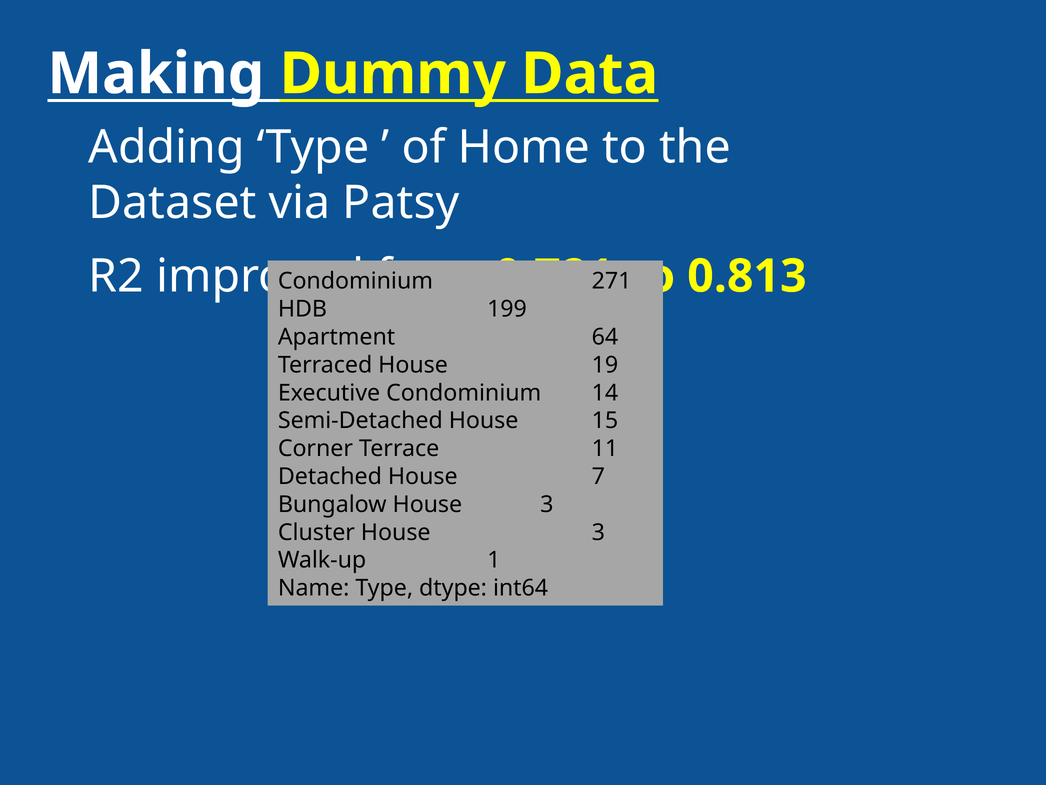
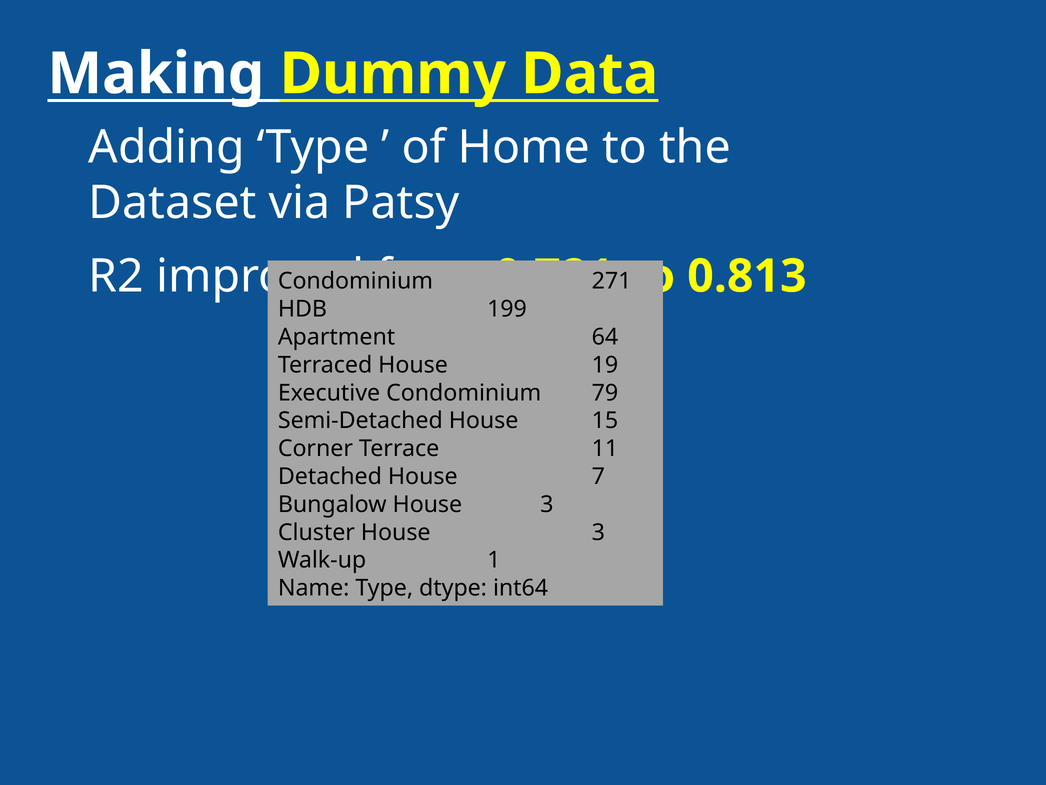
14: 14 -> 79 (605, 393)
